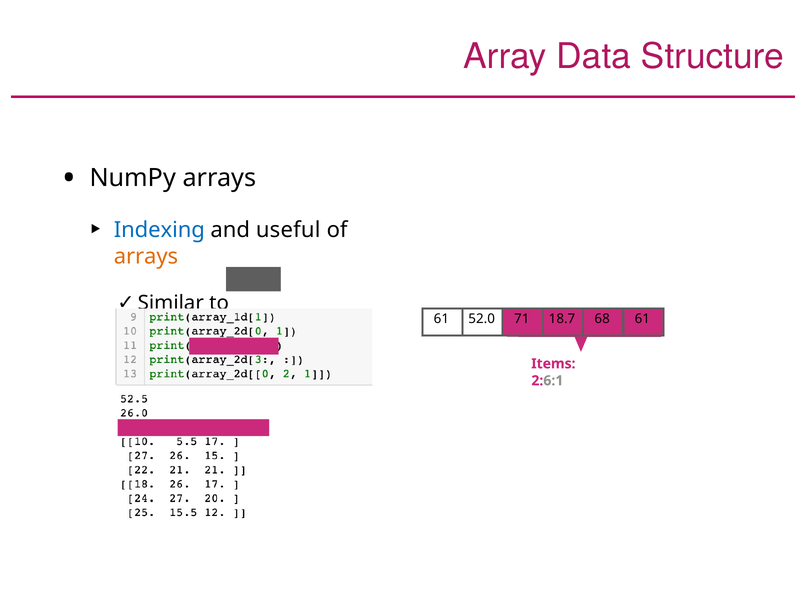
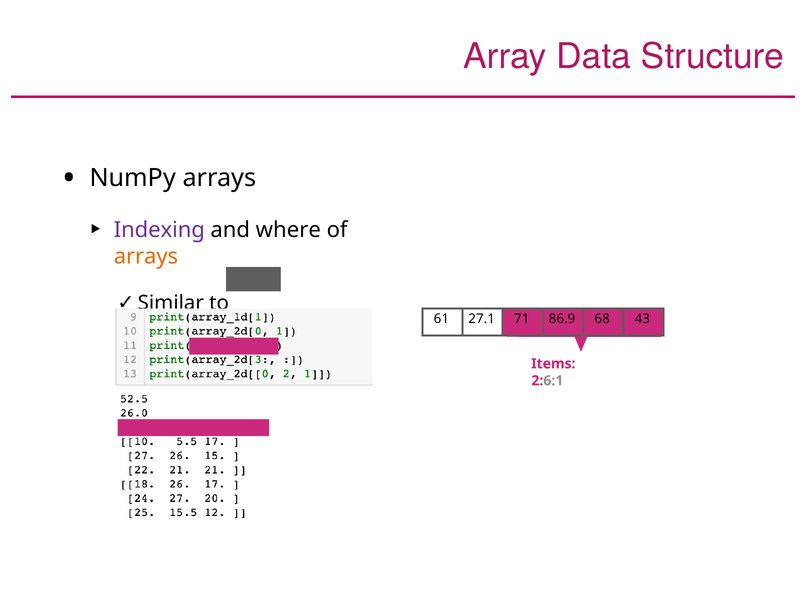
Indexing colour: blue -> purple (159, 230)
useful: useful -> where (288, 230)
52.0: 52.0 -> 27.1 (482, 319)
18.7: 18.7 -> 86.9 (562, 319)
68 61: 61 -> 43 (642, 319)
